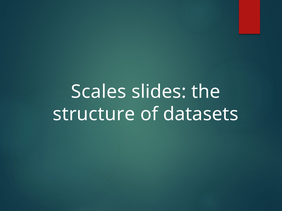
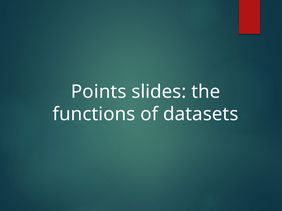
Scales: Scales -> Points (99, 92)
structure: structure -> functions (94, 114)
